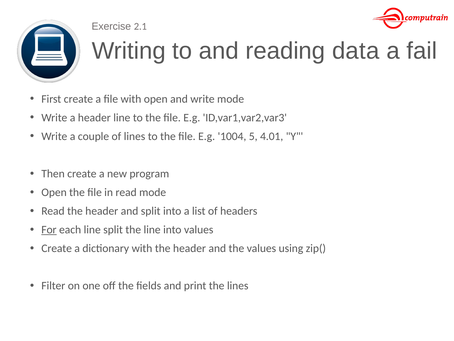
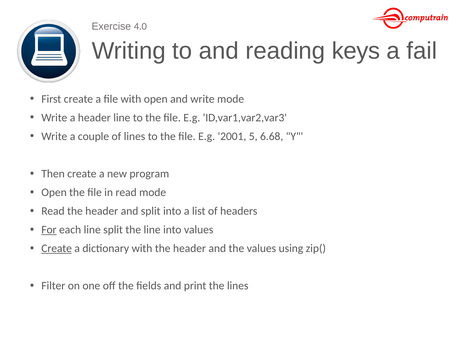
2.1: 2.1 -> 4.0 (140, 26)
data: data -> keys (356, 51)
1004: 1004 -> 2001 (232, 136)
4.01: 4.01 -> 6.68 (272, 136)
Create underline: none -> present (57, 248)
